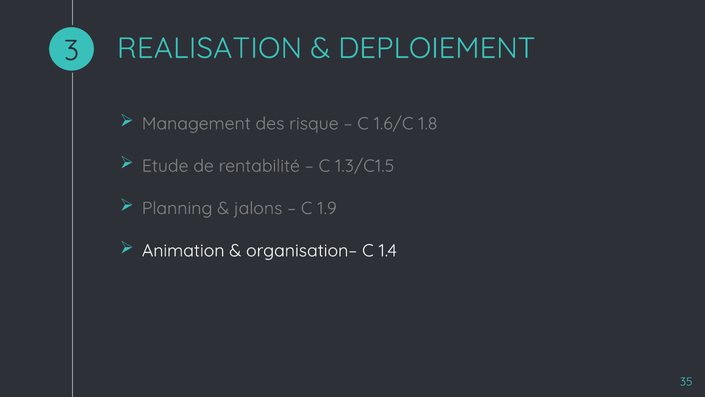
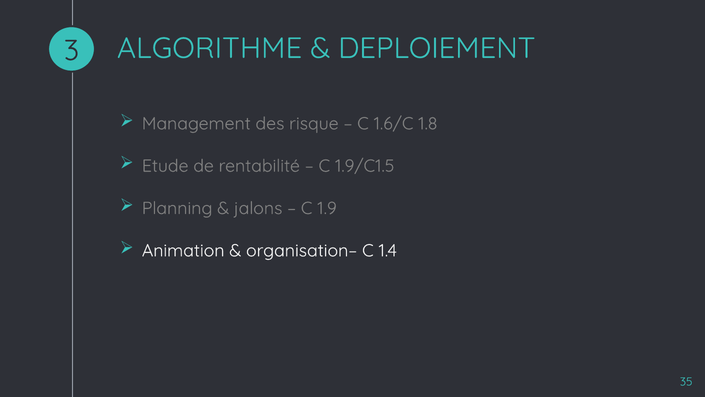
REALISATION: REALISATION -> ALGORITHME (210, 48)
1.3/C1.5: 1.3/C1.5 -> 1.9/C1.5 (365, 166)
